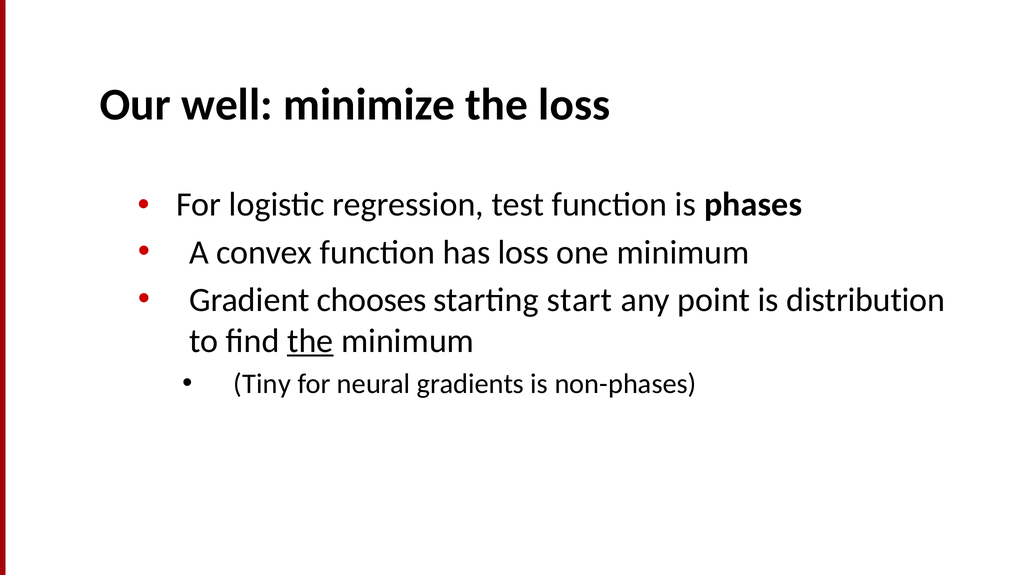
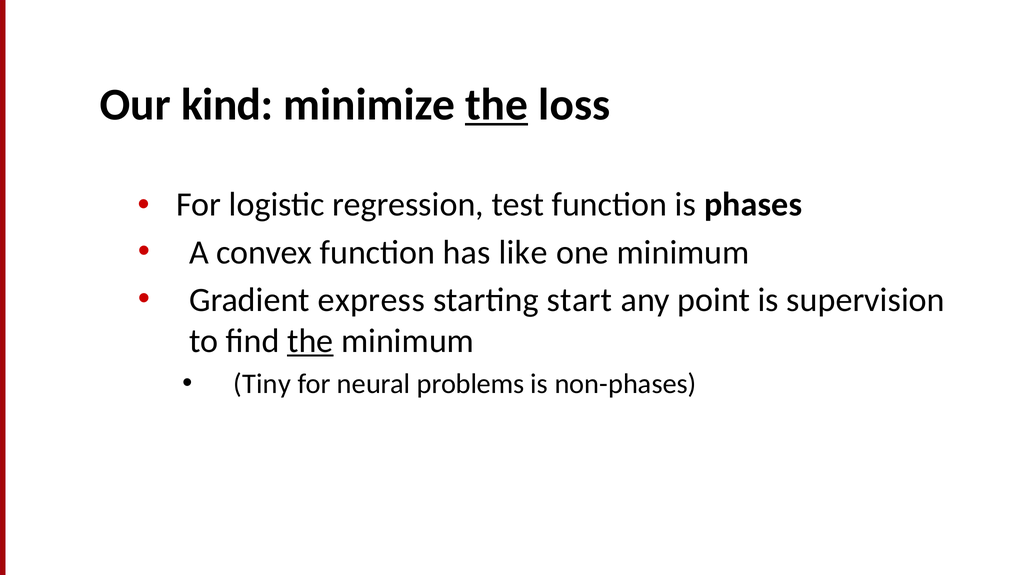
well: well -> kind (227, 105)
the underline: none -> present (497, 105)
has loss: loss -> like (523, 252)
chooses: chooses -> express (371, 300)
distribution: distribution -> supervision (866, 300)
gradients: gradients -> problems (471, 384)
